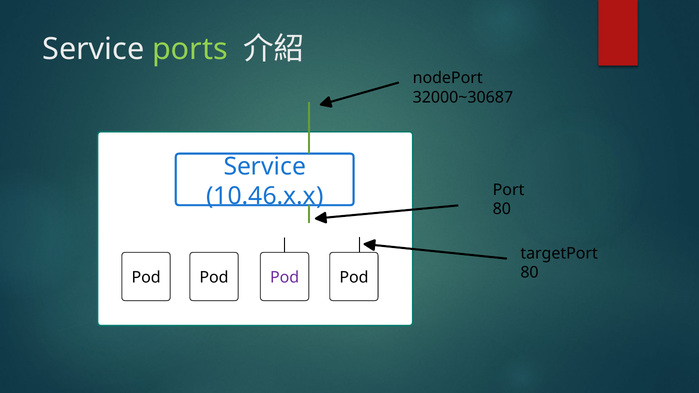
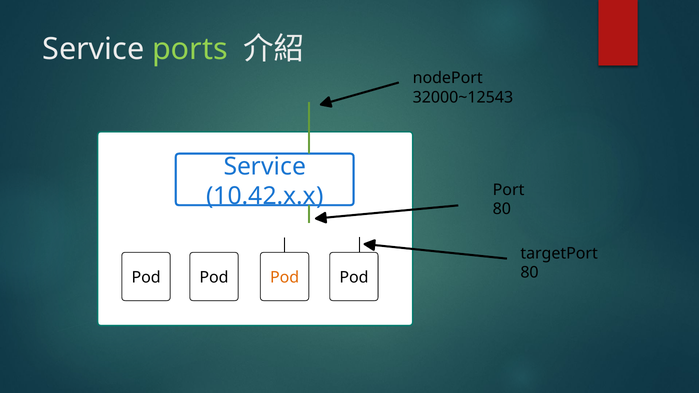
32000~30687: 32000~30687 -> 32000~12543 (463, 97)
10.46.x.x: 10.46.x.x -> 10.42.x.x (265, 196)
Pod colour: purple -> orange (285, 278)
